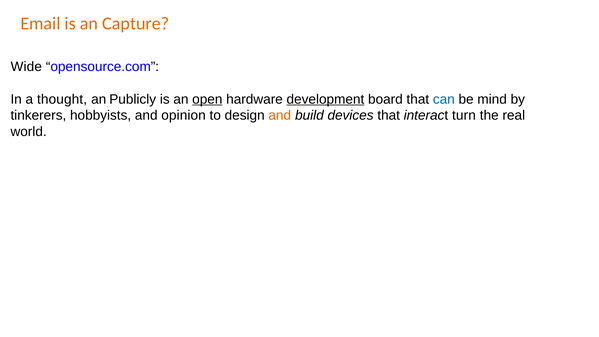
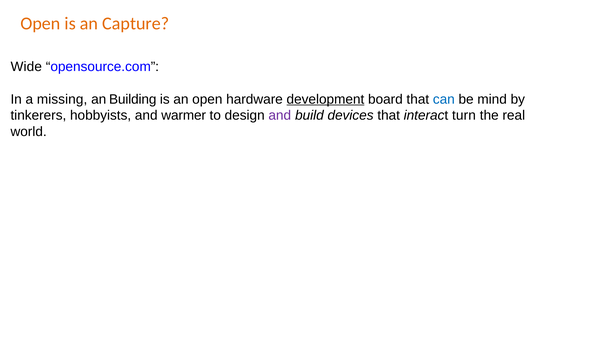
Email: Email -> Open (40, 24)
thought: thought -> missing (62, 99)
Publicly: Publicly -> Building (133, 99)
open underline: present -> none (207, 99)
opinion: opinion -> warmer (184, 116)
and colour: orange -> purple (280, 116)
